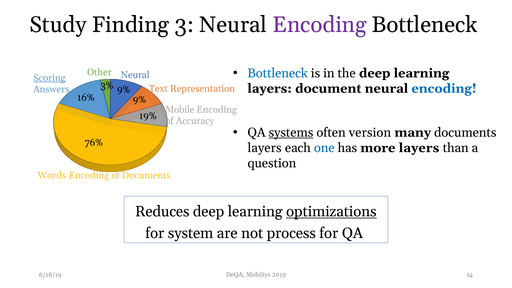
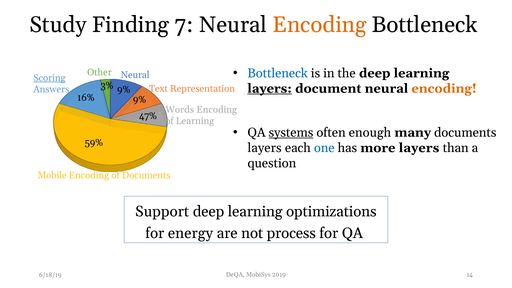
3: 3 -> 7 (184, 25)
Encoding colour: purple -> orange (319, 25)
layers underline: none -> present (270, 89)
encoding colour: blue -> orange (444, 89)
Mobile: Mobile -> Words (180, 110)
19%: 19% -> 47% (148, 116)
of Accuracy: Accuracy -> Learning (195, 121)
version: version -> enough (370, 133)
76%: 76% -> 59% (94, 143)
Words: Words -> Mobile (52, 175)
Reduces: Reduces -> Support (162, 212)
optimizations underline: present -> none (331, 212)
system: system -> energy (190, 233)
